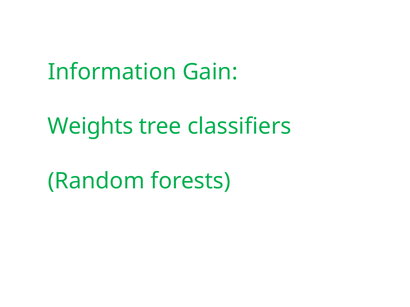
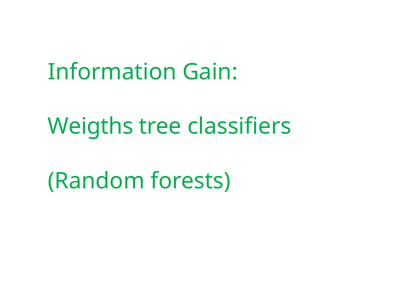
Weights: Weights -> Weigths (90, 127)
